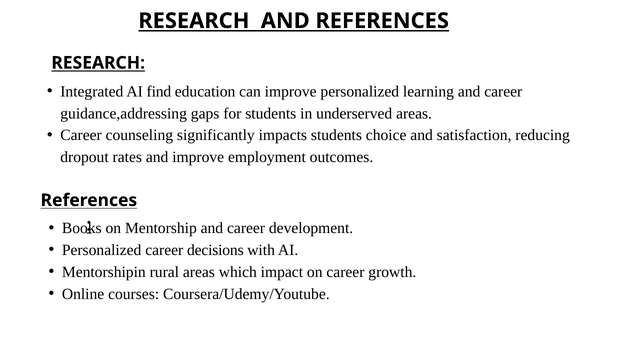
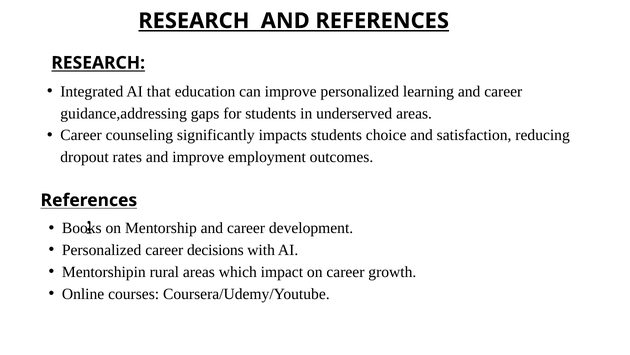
find: find -> that (159, 91)
